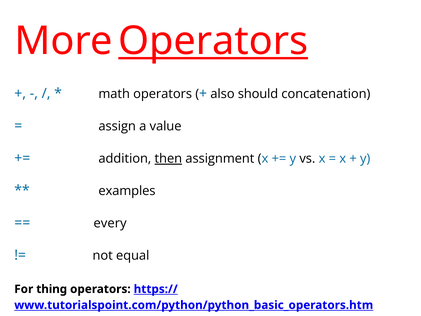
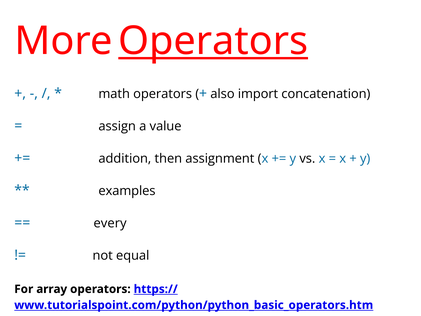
should: should -> import (258, 94)
then underline: present -> none (168, 158)
thing: thing -> array (52, 289)
